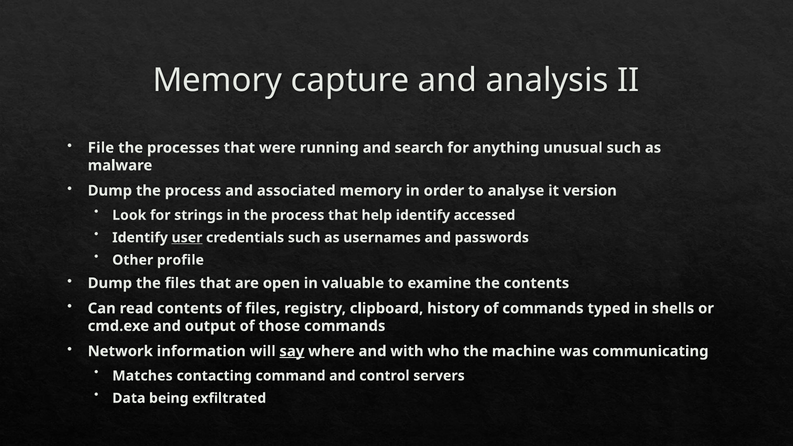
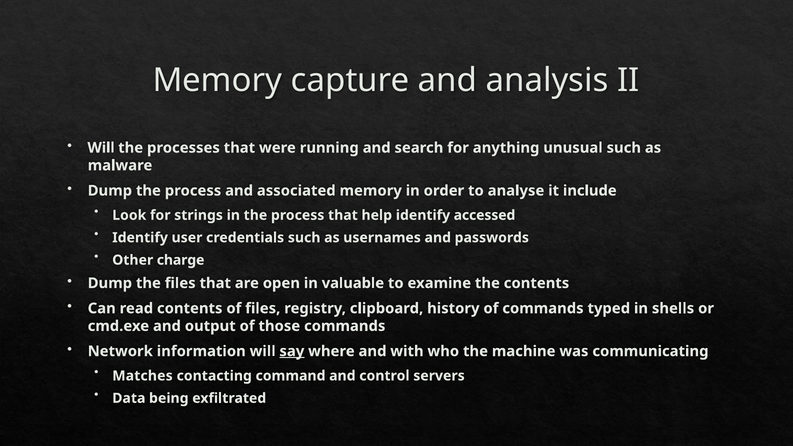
File: File -> Will (101, 148)
version: version -> include (590, 191)
user underline: present -> none (187, 238)
profile: profile -> charge (181, 260)
